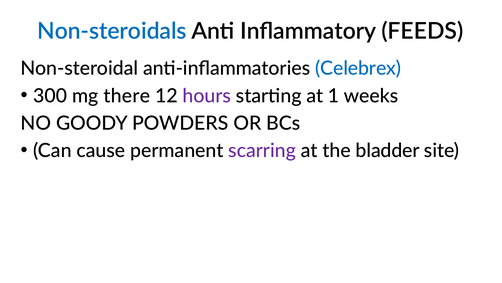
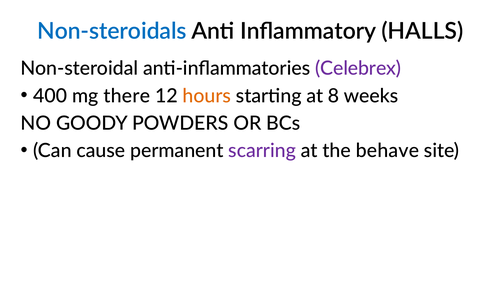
FEEDS: FEEDS -> HALLS (422, 31)
Celebrex colour: blue -> purple (358, 68)
300: 300 -> 400 (50, 96)
hours colour: purple -> orange (207, 96)
1: 1 -> 8 (334, 96)
bladder: bladder -> behave (387, 150)
